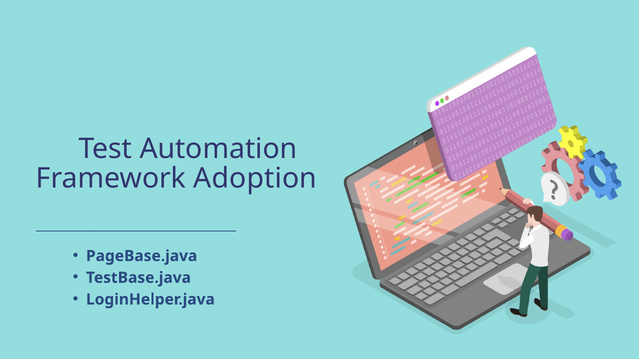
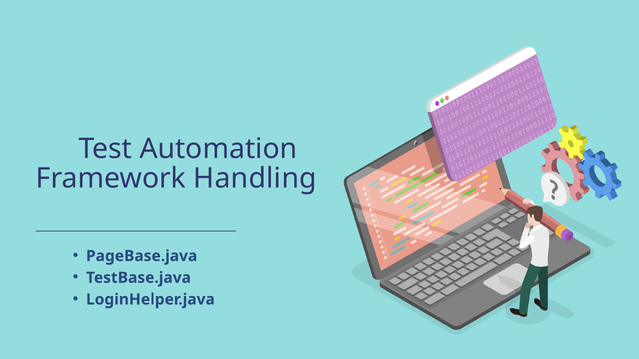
Adoption: Adoption -> Handling (255, 179)
